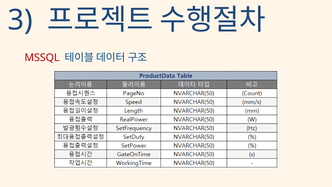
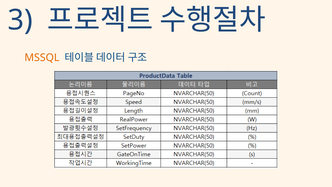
MSSQL colour: red -> orange (42, 57)
